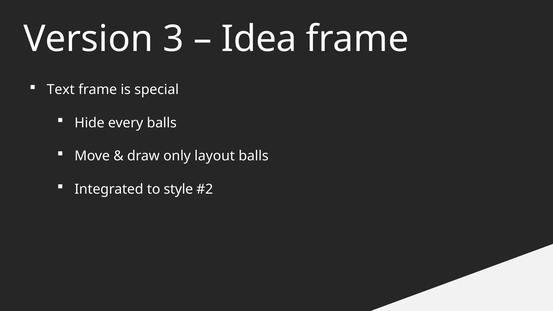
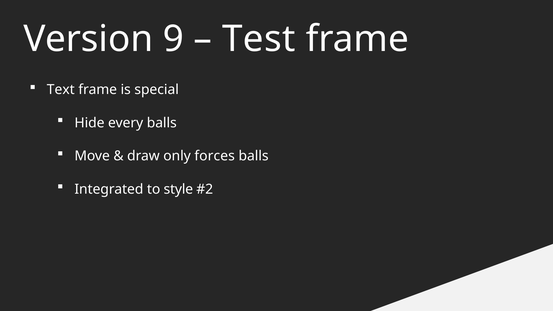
3: 3 -> 9 (173, 39)
Idea: Idea -> Test (259, 39)
layout: layout -> forces (215, 156)
